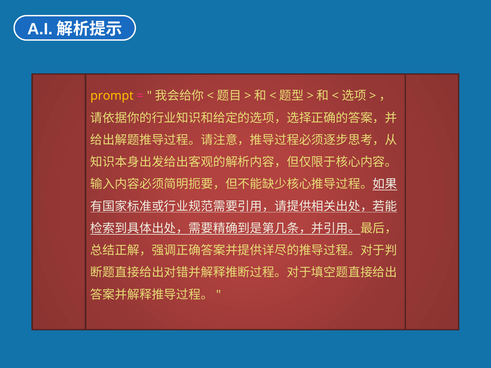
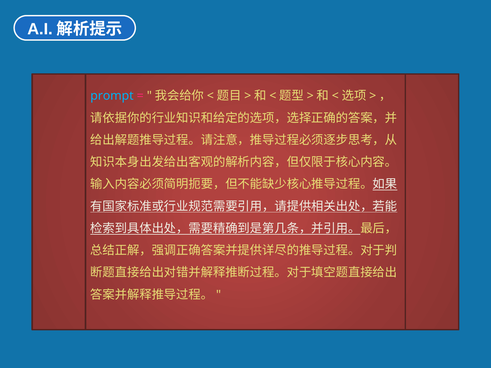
prompt colour: yellow -> light blue (112, 96)
